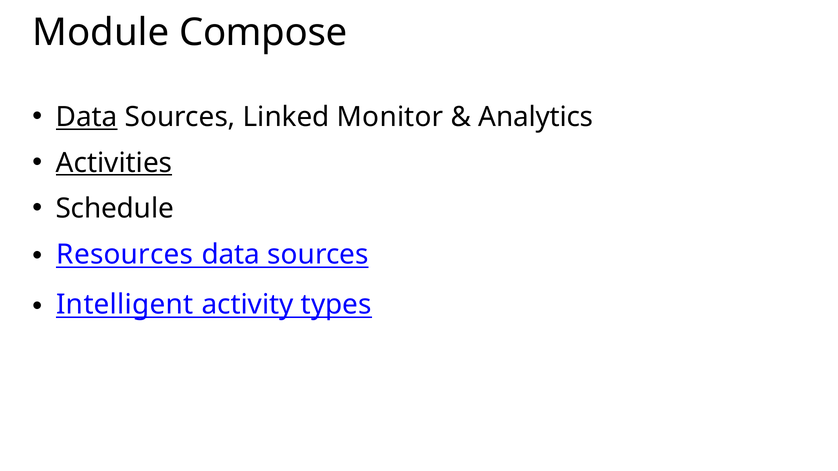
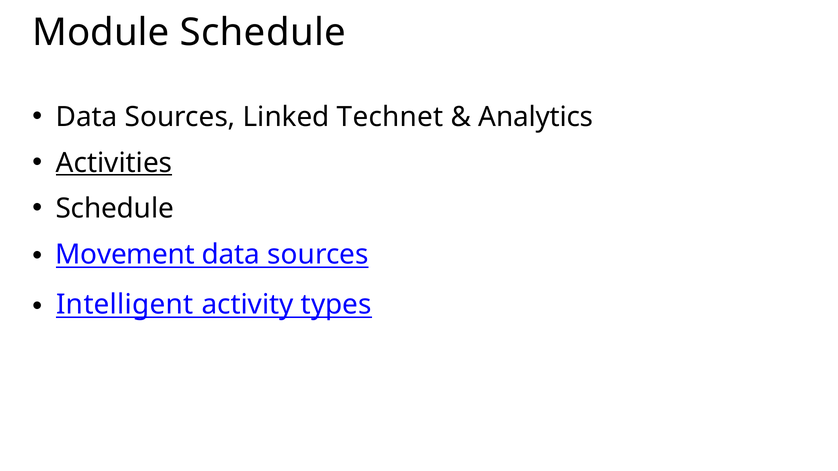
Module Compose: Compose -> Schedule (263, 32)
Data underline: present -> none (87, 117)
Monitor: Monitor -> Technet (390, 117)
Resources: Resources -> Movement (125, 255)
